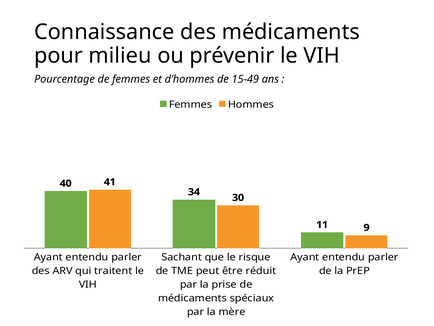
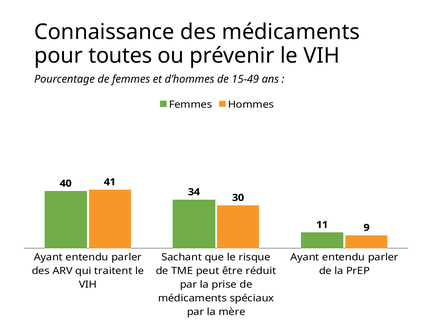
milieu: milieu -> toutes (120, 55)
